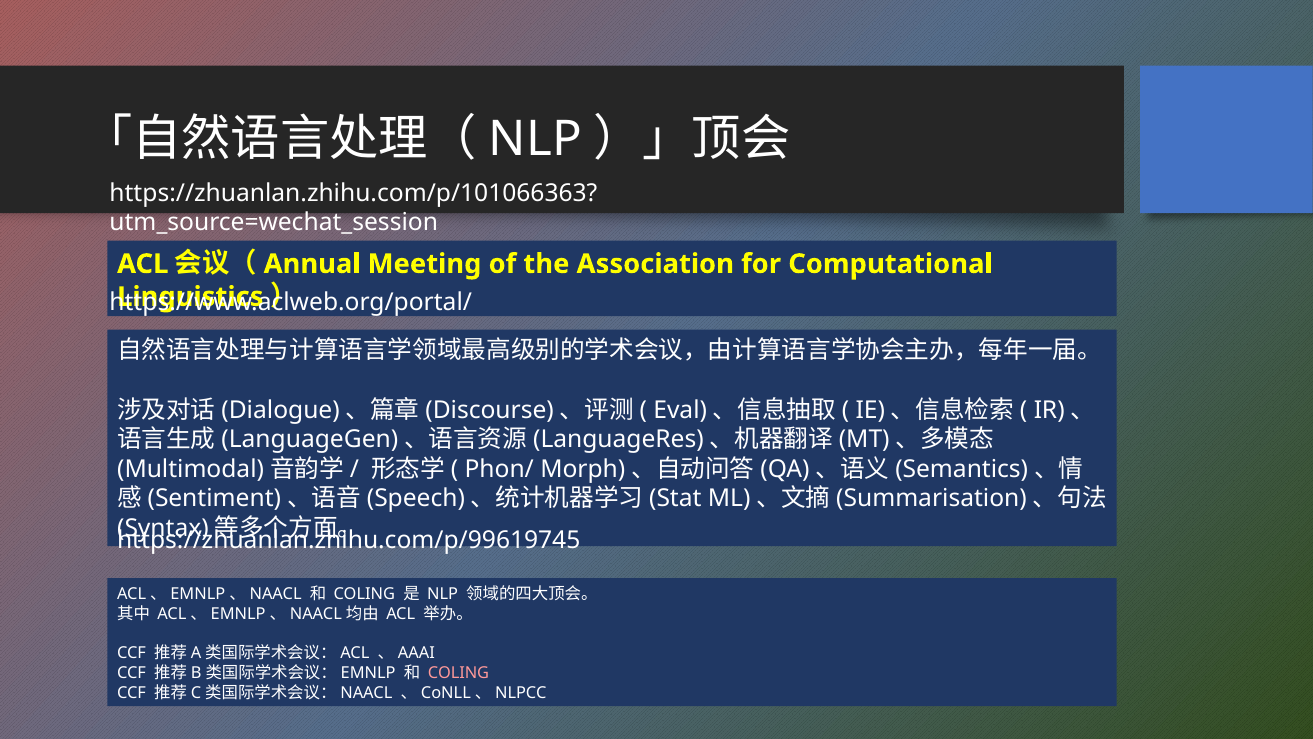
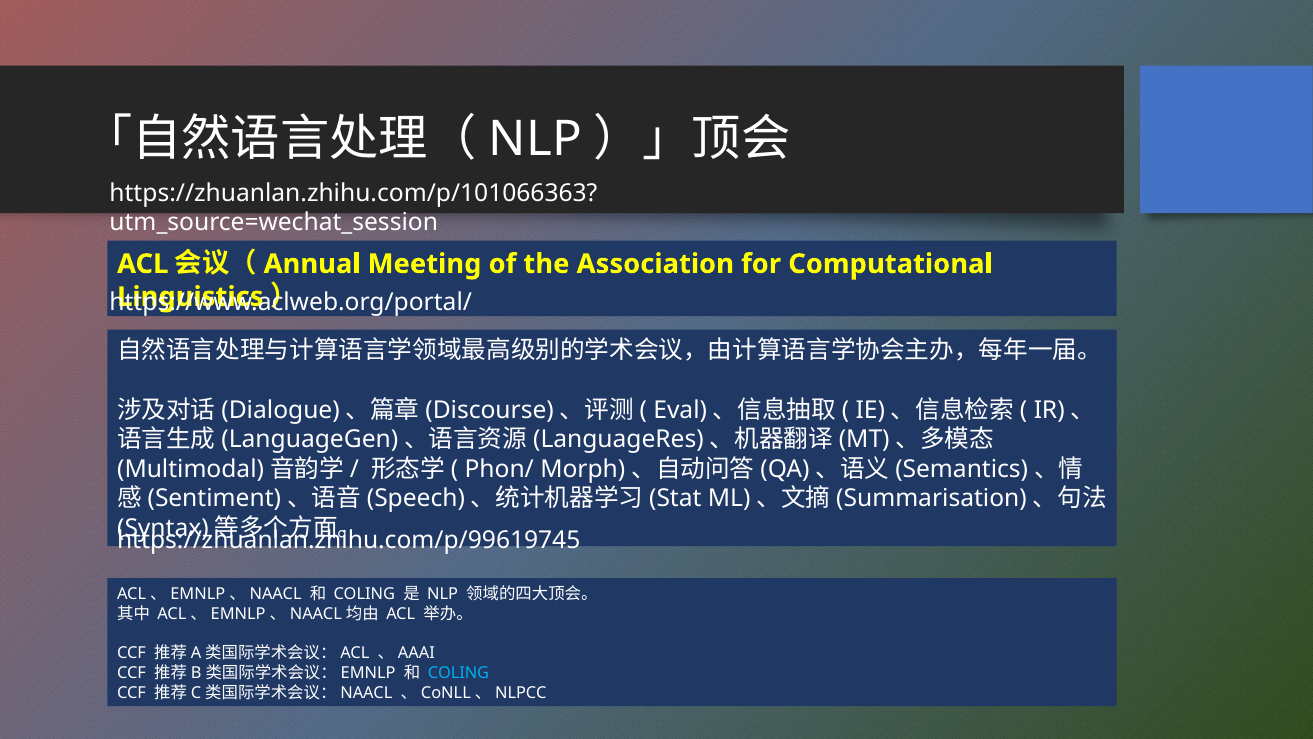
COLING colour: pink -> light blue (458, 673)
